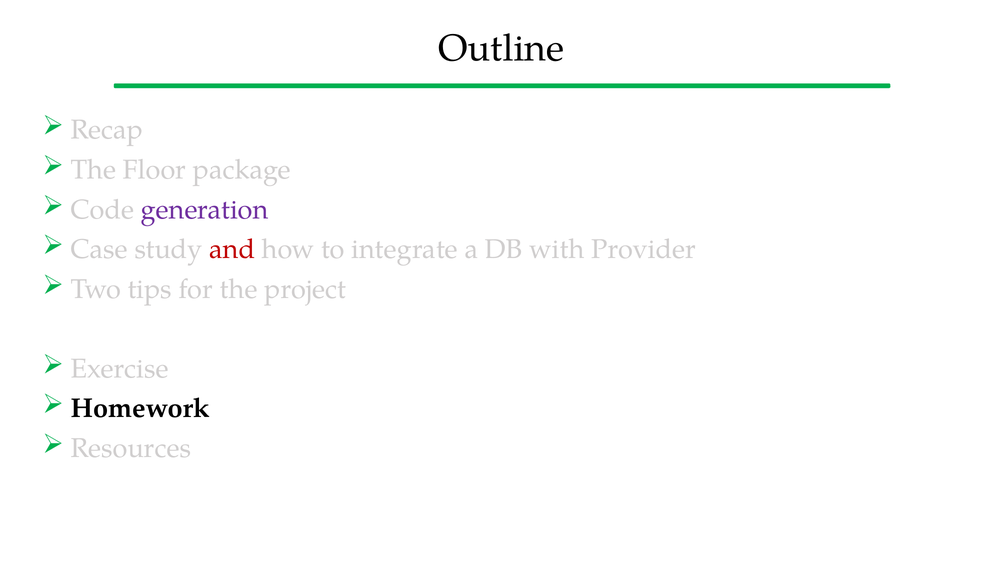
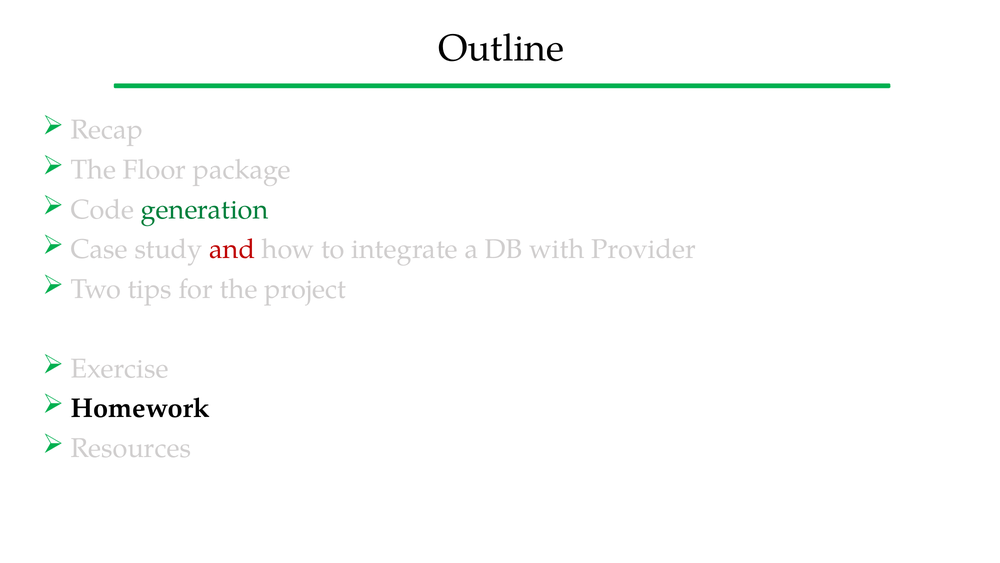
generation colour: purple -> green (205, 209)
